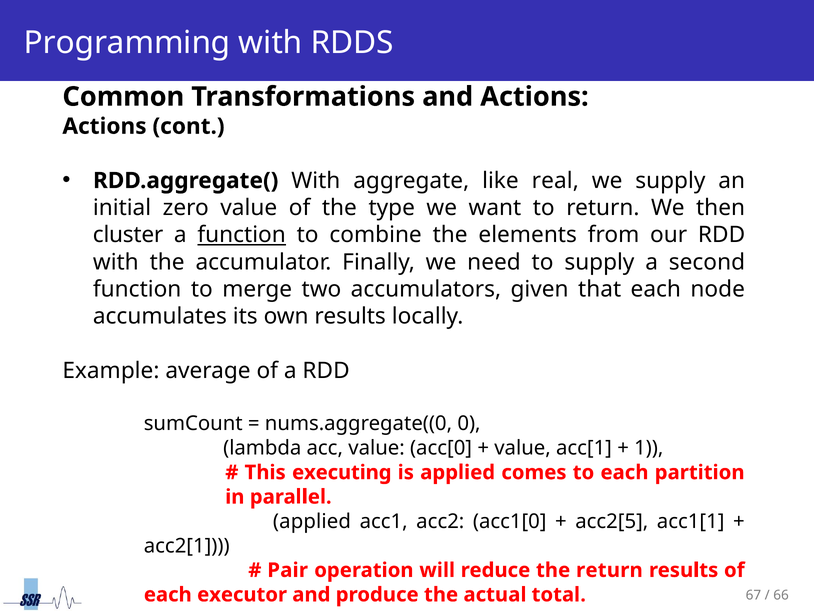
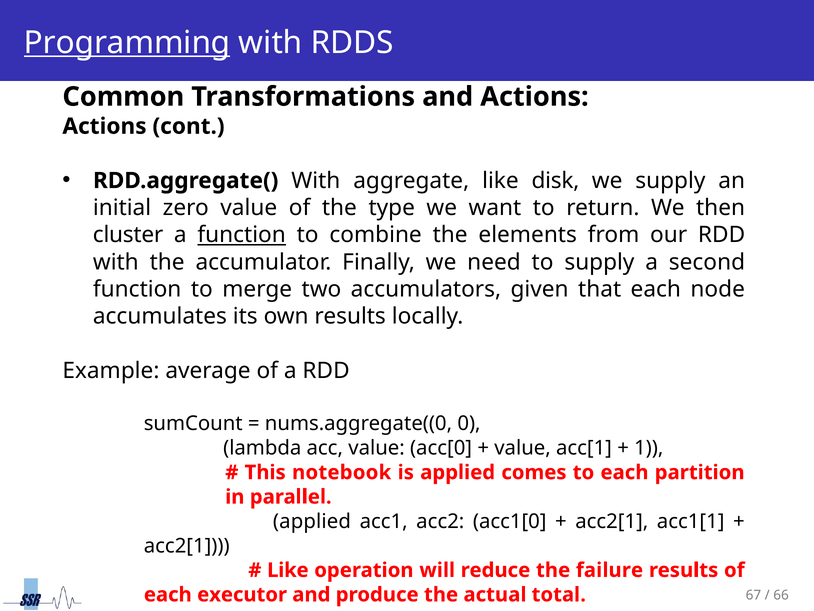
Programming underline: none -> present (127, 43)
real: real -> disk (555, 180)
executing: executing -> notebook (342, 472)
acc2[5: acc2[5 -> acc2[1 (612, 521)
Pair: Pair -> Like (288, 570)
the return: return -> failure (610, 570)
